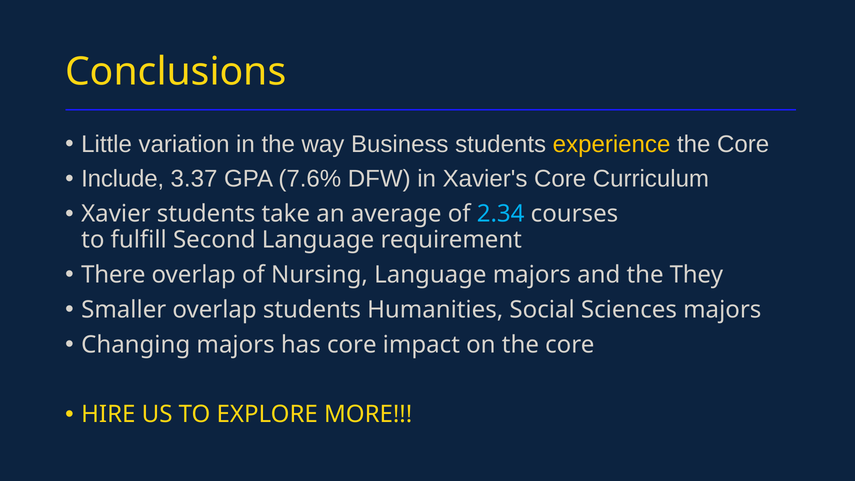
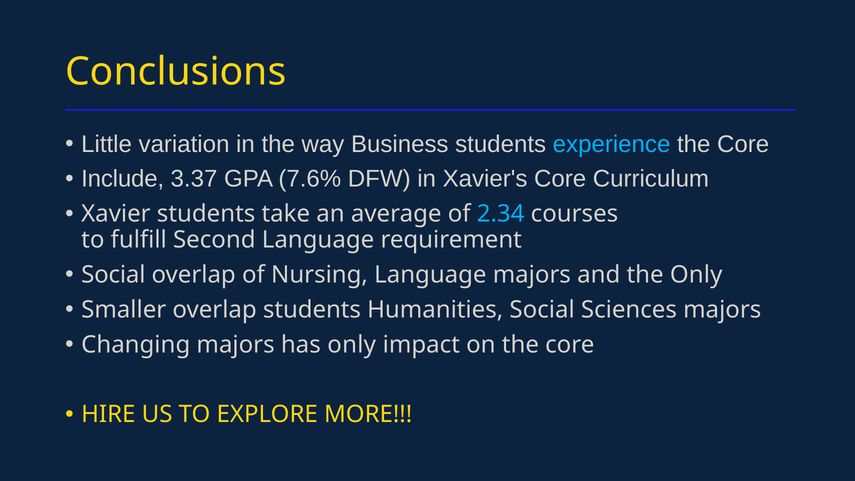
experience colour: yellow -> light blue (612, 144)
There: There -> Social (113, 275)
the They: They -> Only (696, 275)
has core: core -> only (352, 345)
